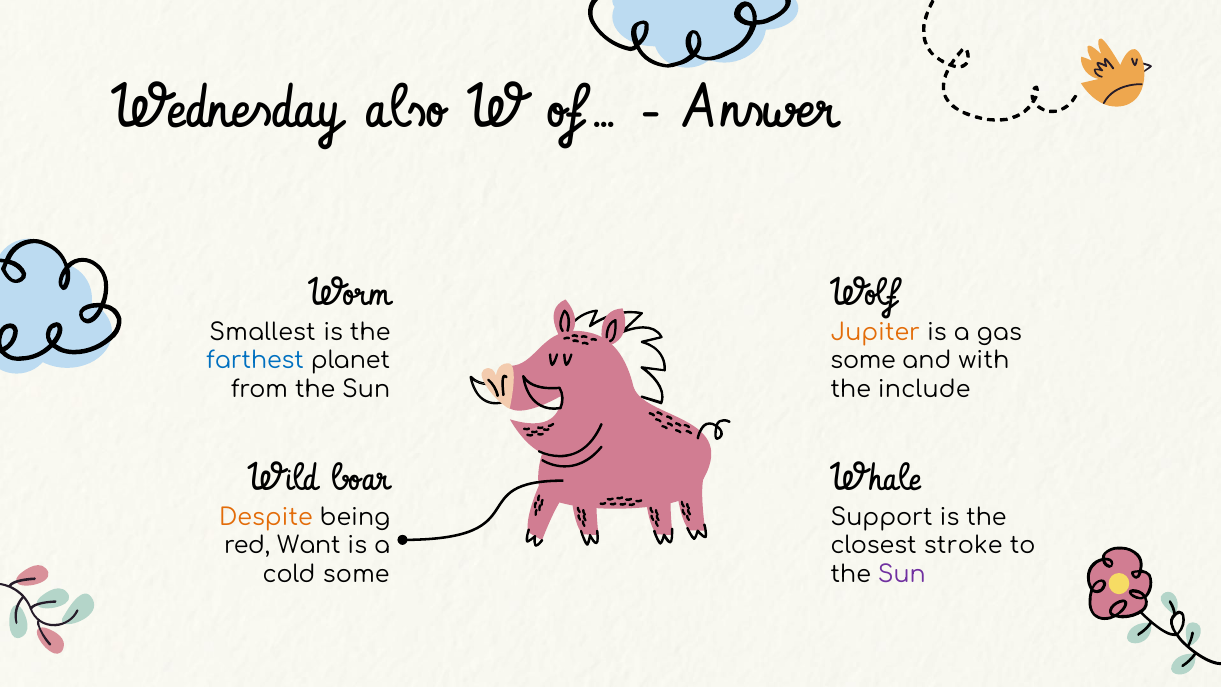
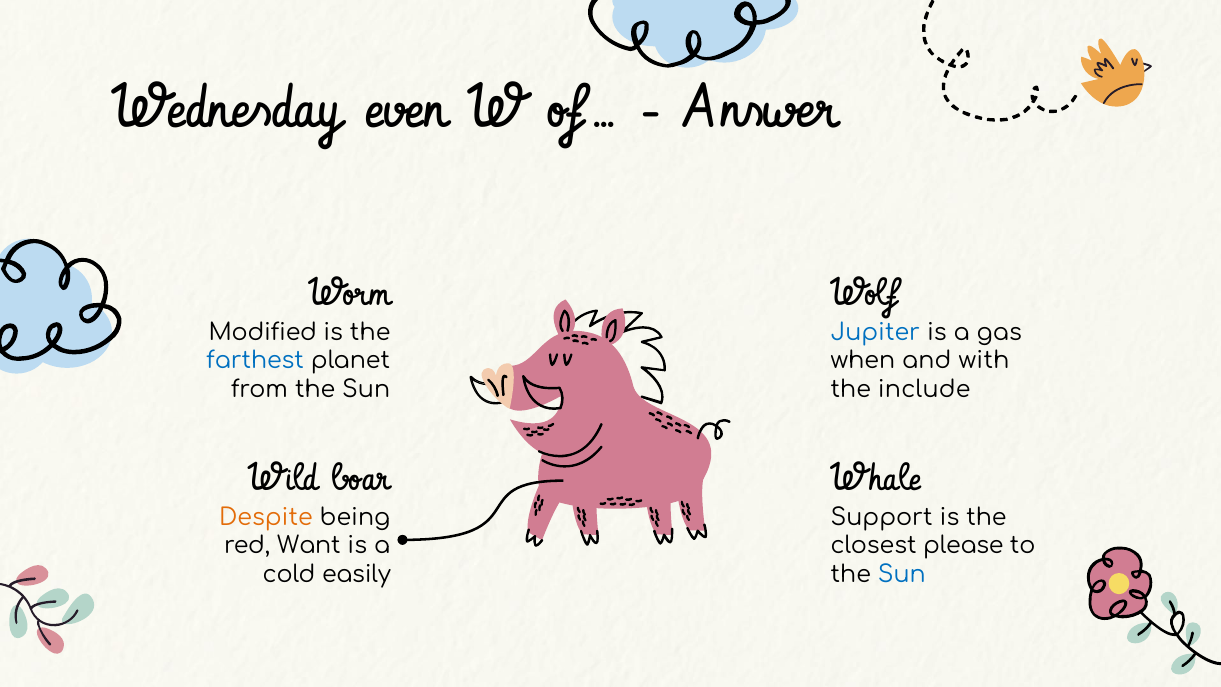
also: also -> even (405, 108)
Smallest: Smallest -> Modified (263, 332)
Jupiter colour: orange -> blue (875, 332)
some: some -> when (863, 361)
stroke: stroke -> please (963, 546)
cold some: some -> easily (356, 574)
Sun colour: purple -> blue (902, 574)
